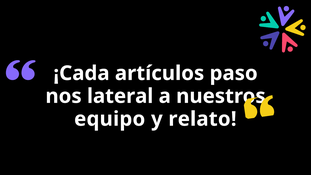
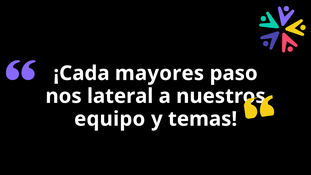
artículos: artículos -> mayores (159, 73)
relato: relato -> temas (203, 119)
